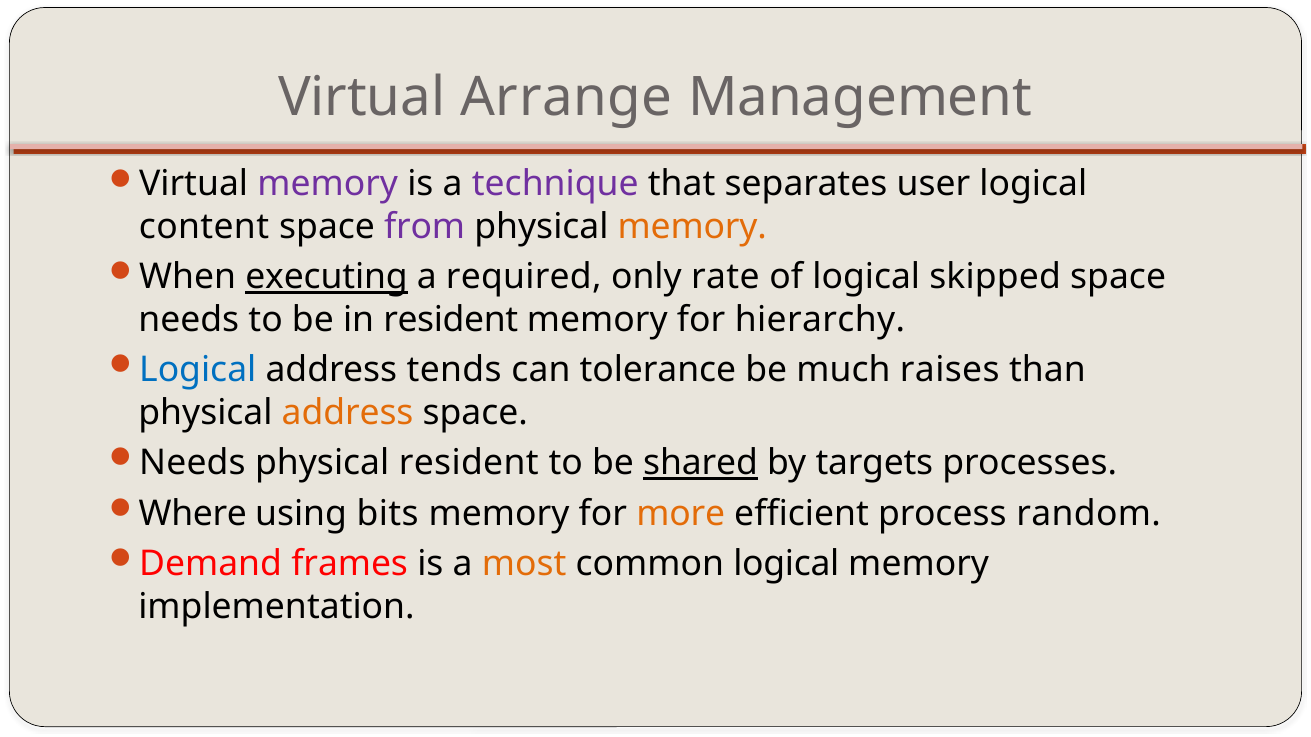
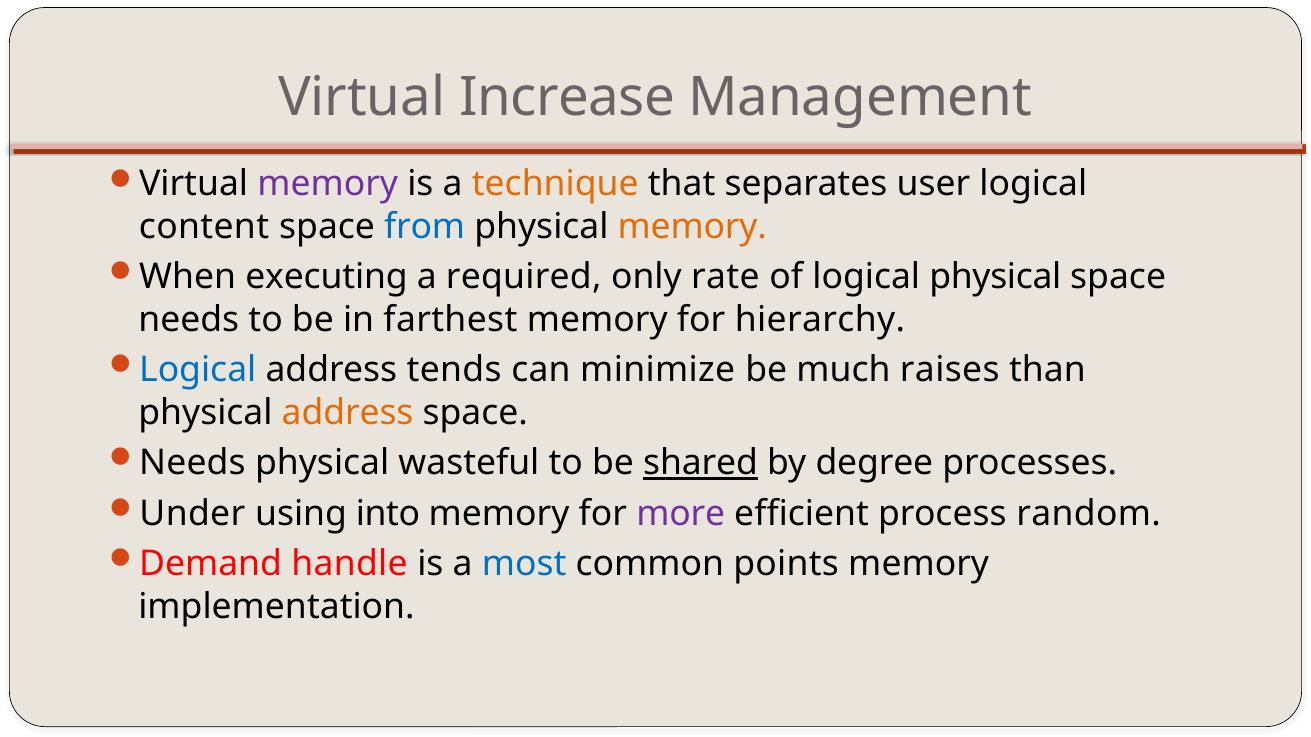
Arrange: Arrange -> Increase (567, 98)
technique colour: purple -> orange (555, 184)
from colour: purple -> blue (425, 227)
executing underline: present -> none (326, 277)
logical skipped: skipped -> physical (995, 277)
in resident: resident -> farthest (450, 320)
tolerance: tolerance -> minimize (658, 370)
physical resident: resident -> wasteful (469, 463)
targets: targets -> degree (874, 463)
Where: Where -> Under (192, 514)
bits: bits -> into (388, 514)
more colour: orange -> purple (681, 514)
frames: frames -> handle (349, 564)
most colour: orange -> blue (524, 564)
common logical: logical -> points (786, 564)
